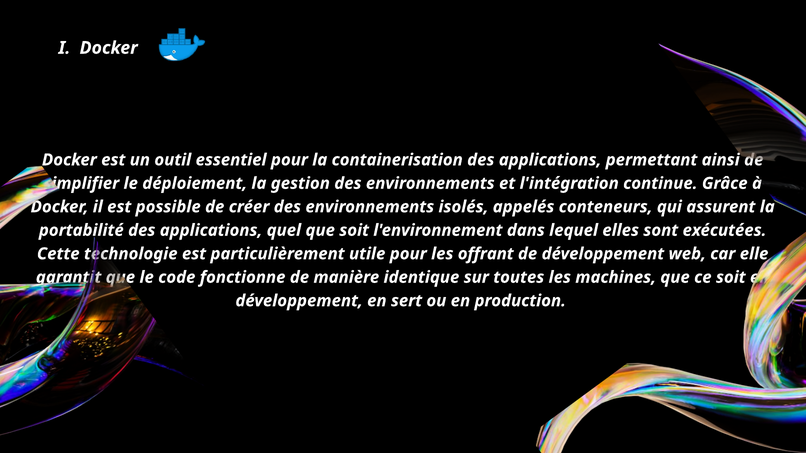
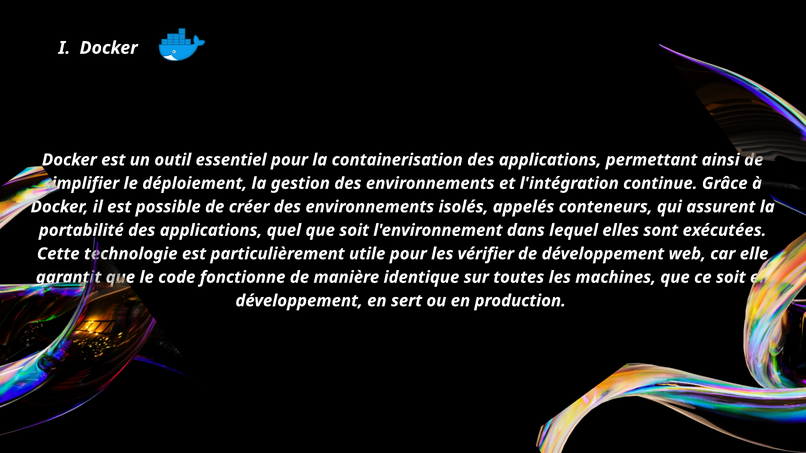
offrant: offrant -> vérifier (486, 254)
